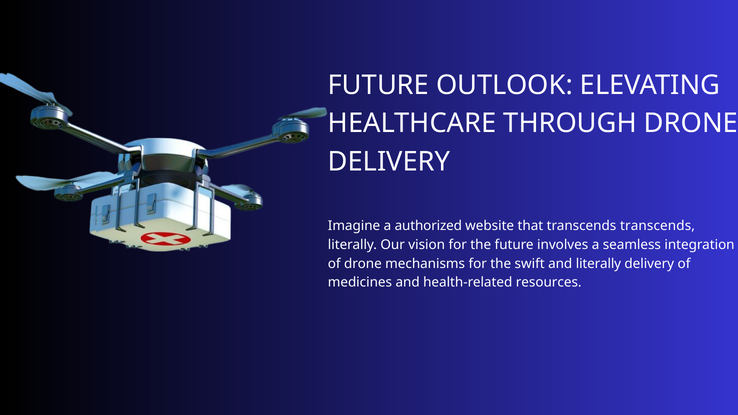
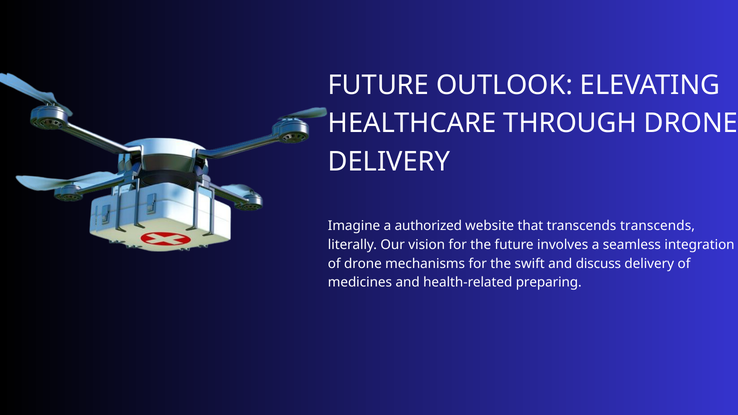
and literally: literally -> discuss (598, 264)
resources: resources -> preparing (549, 283)
